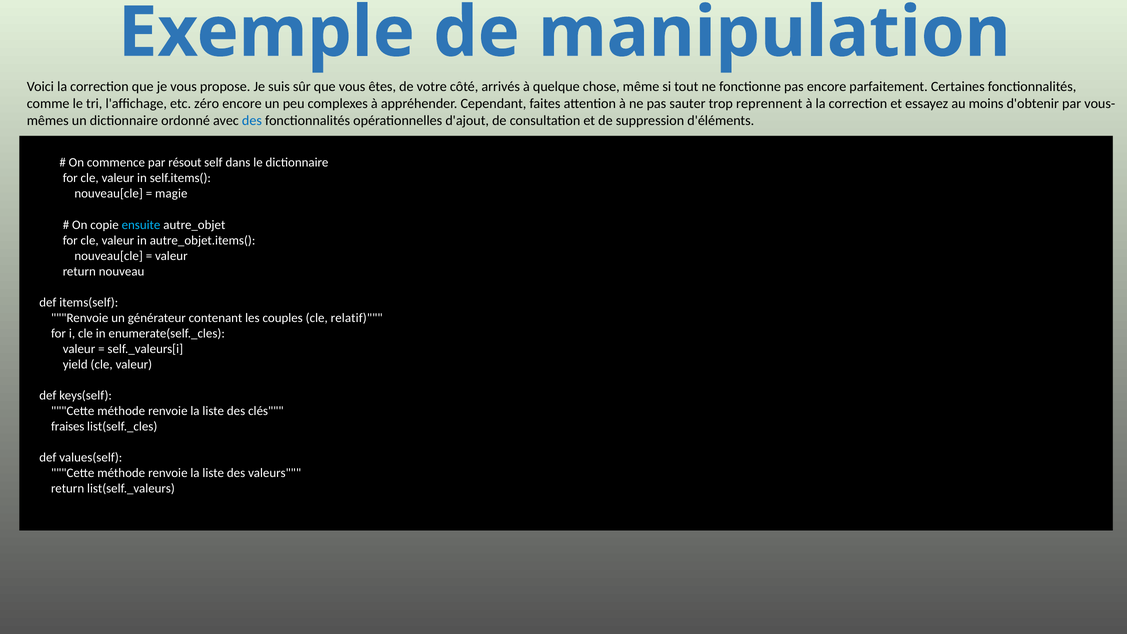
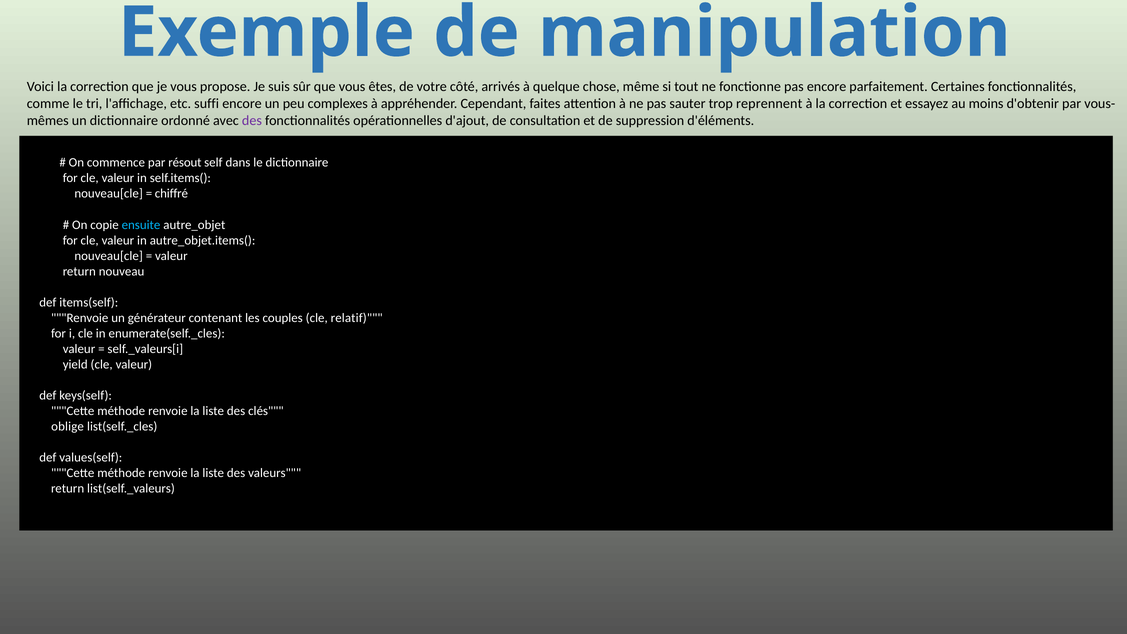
zéro: zéro -> suffi (207, 103)
des colour: blue -> purple (252, 120)
magie: magie -> chiffré (171, 194)
fraises: fraises -> oblige (68, 426)
